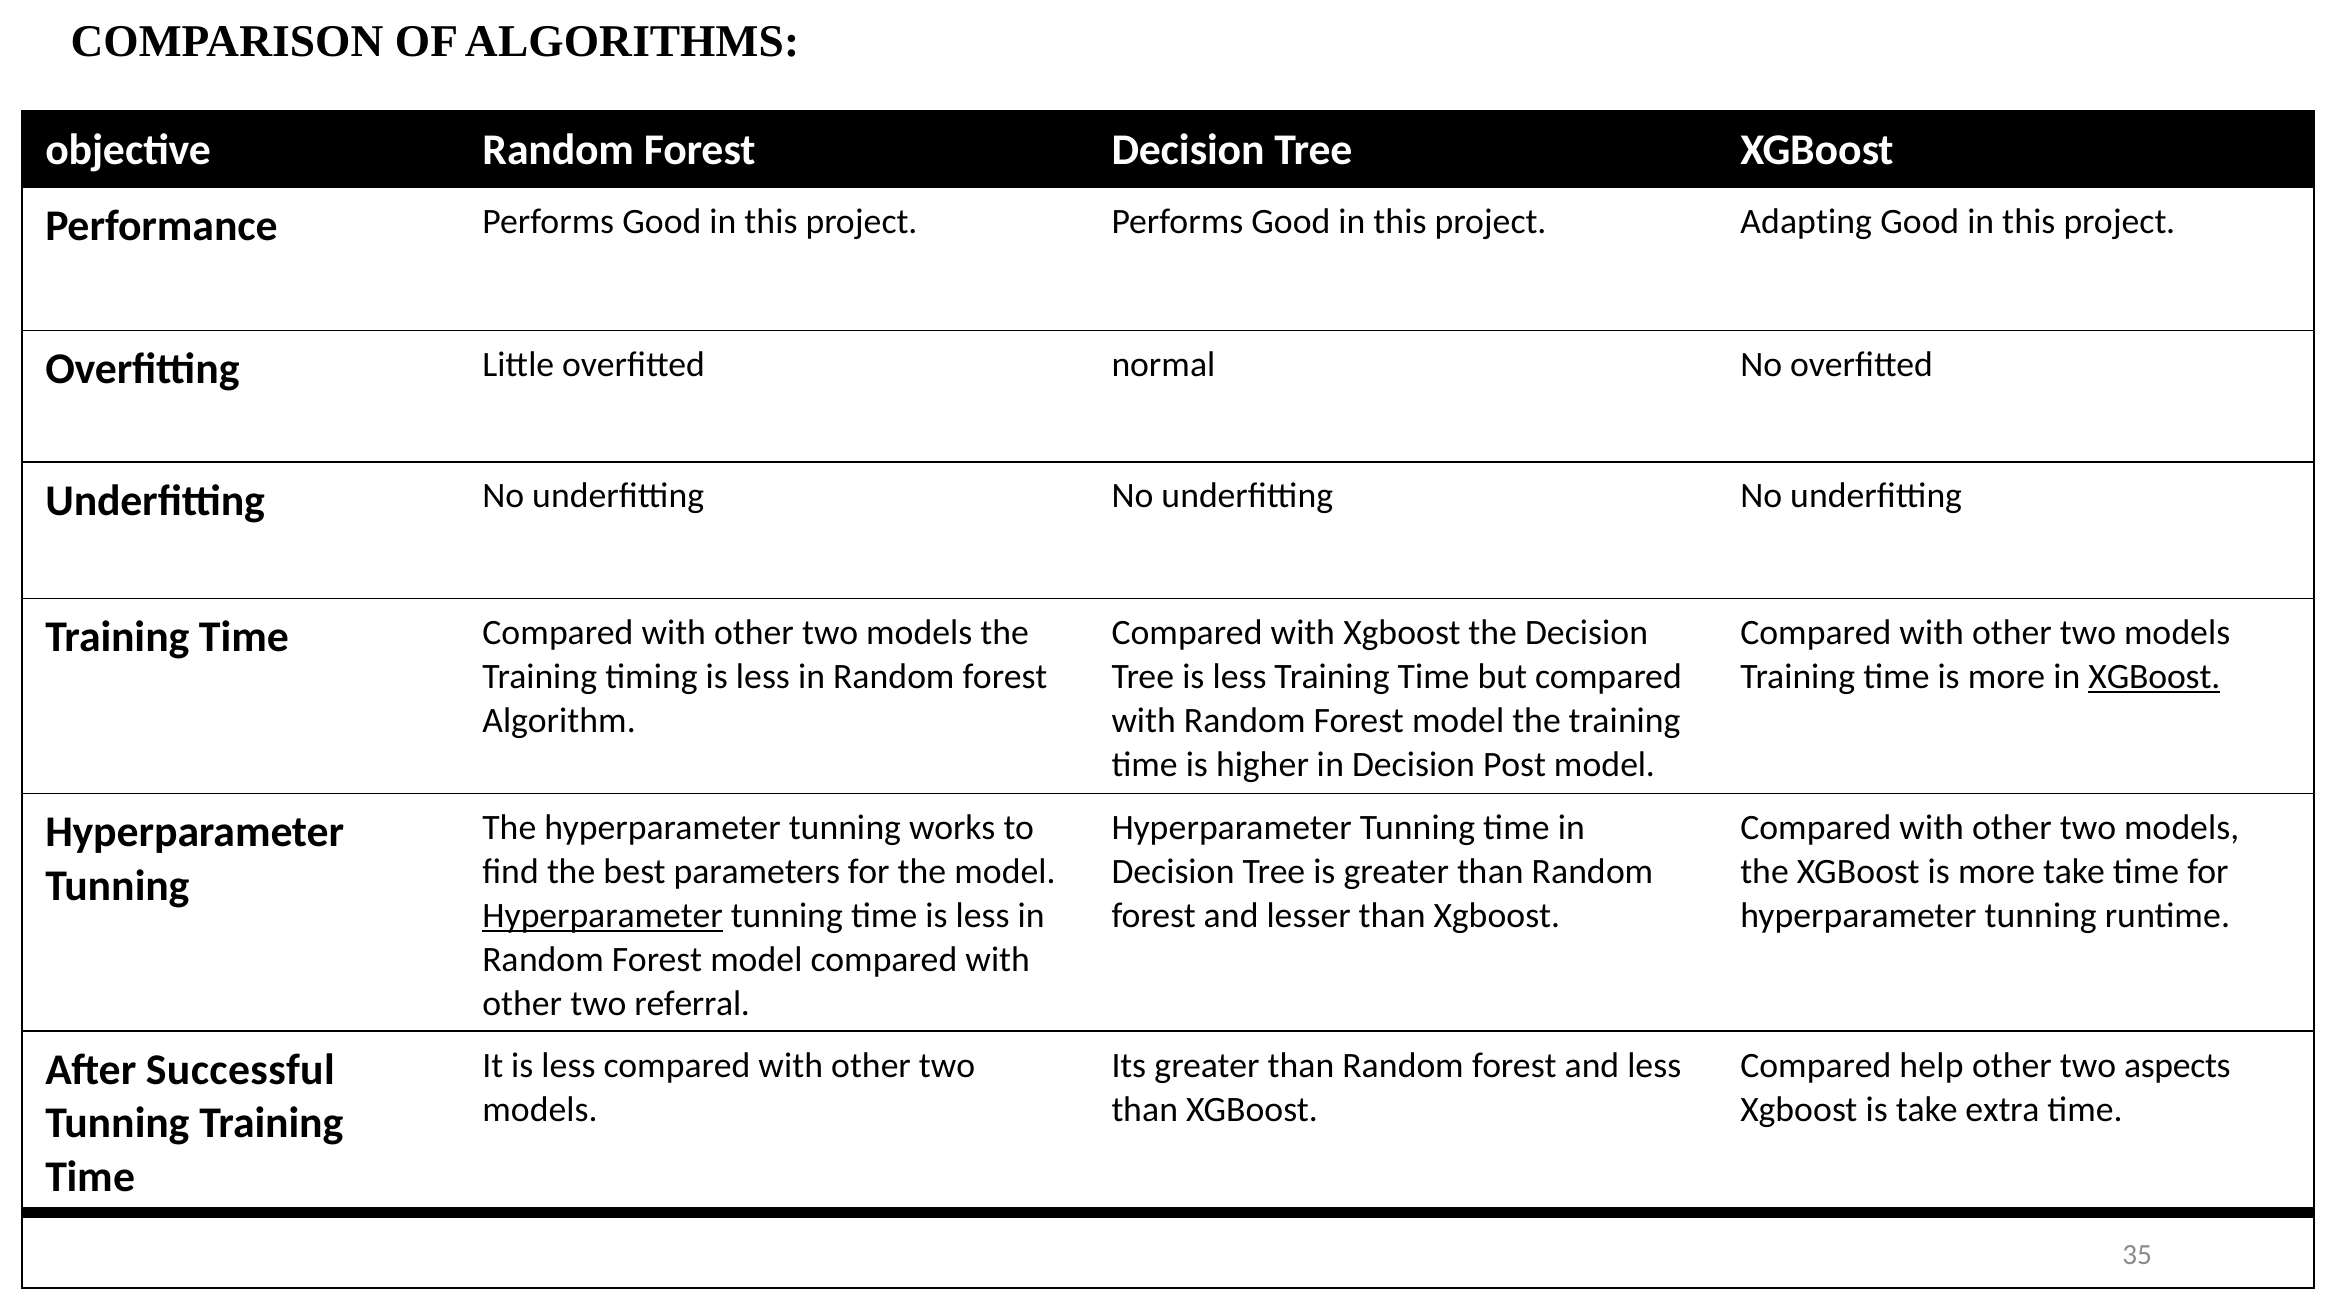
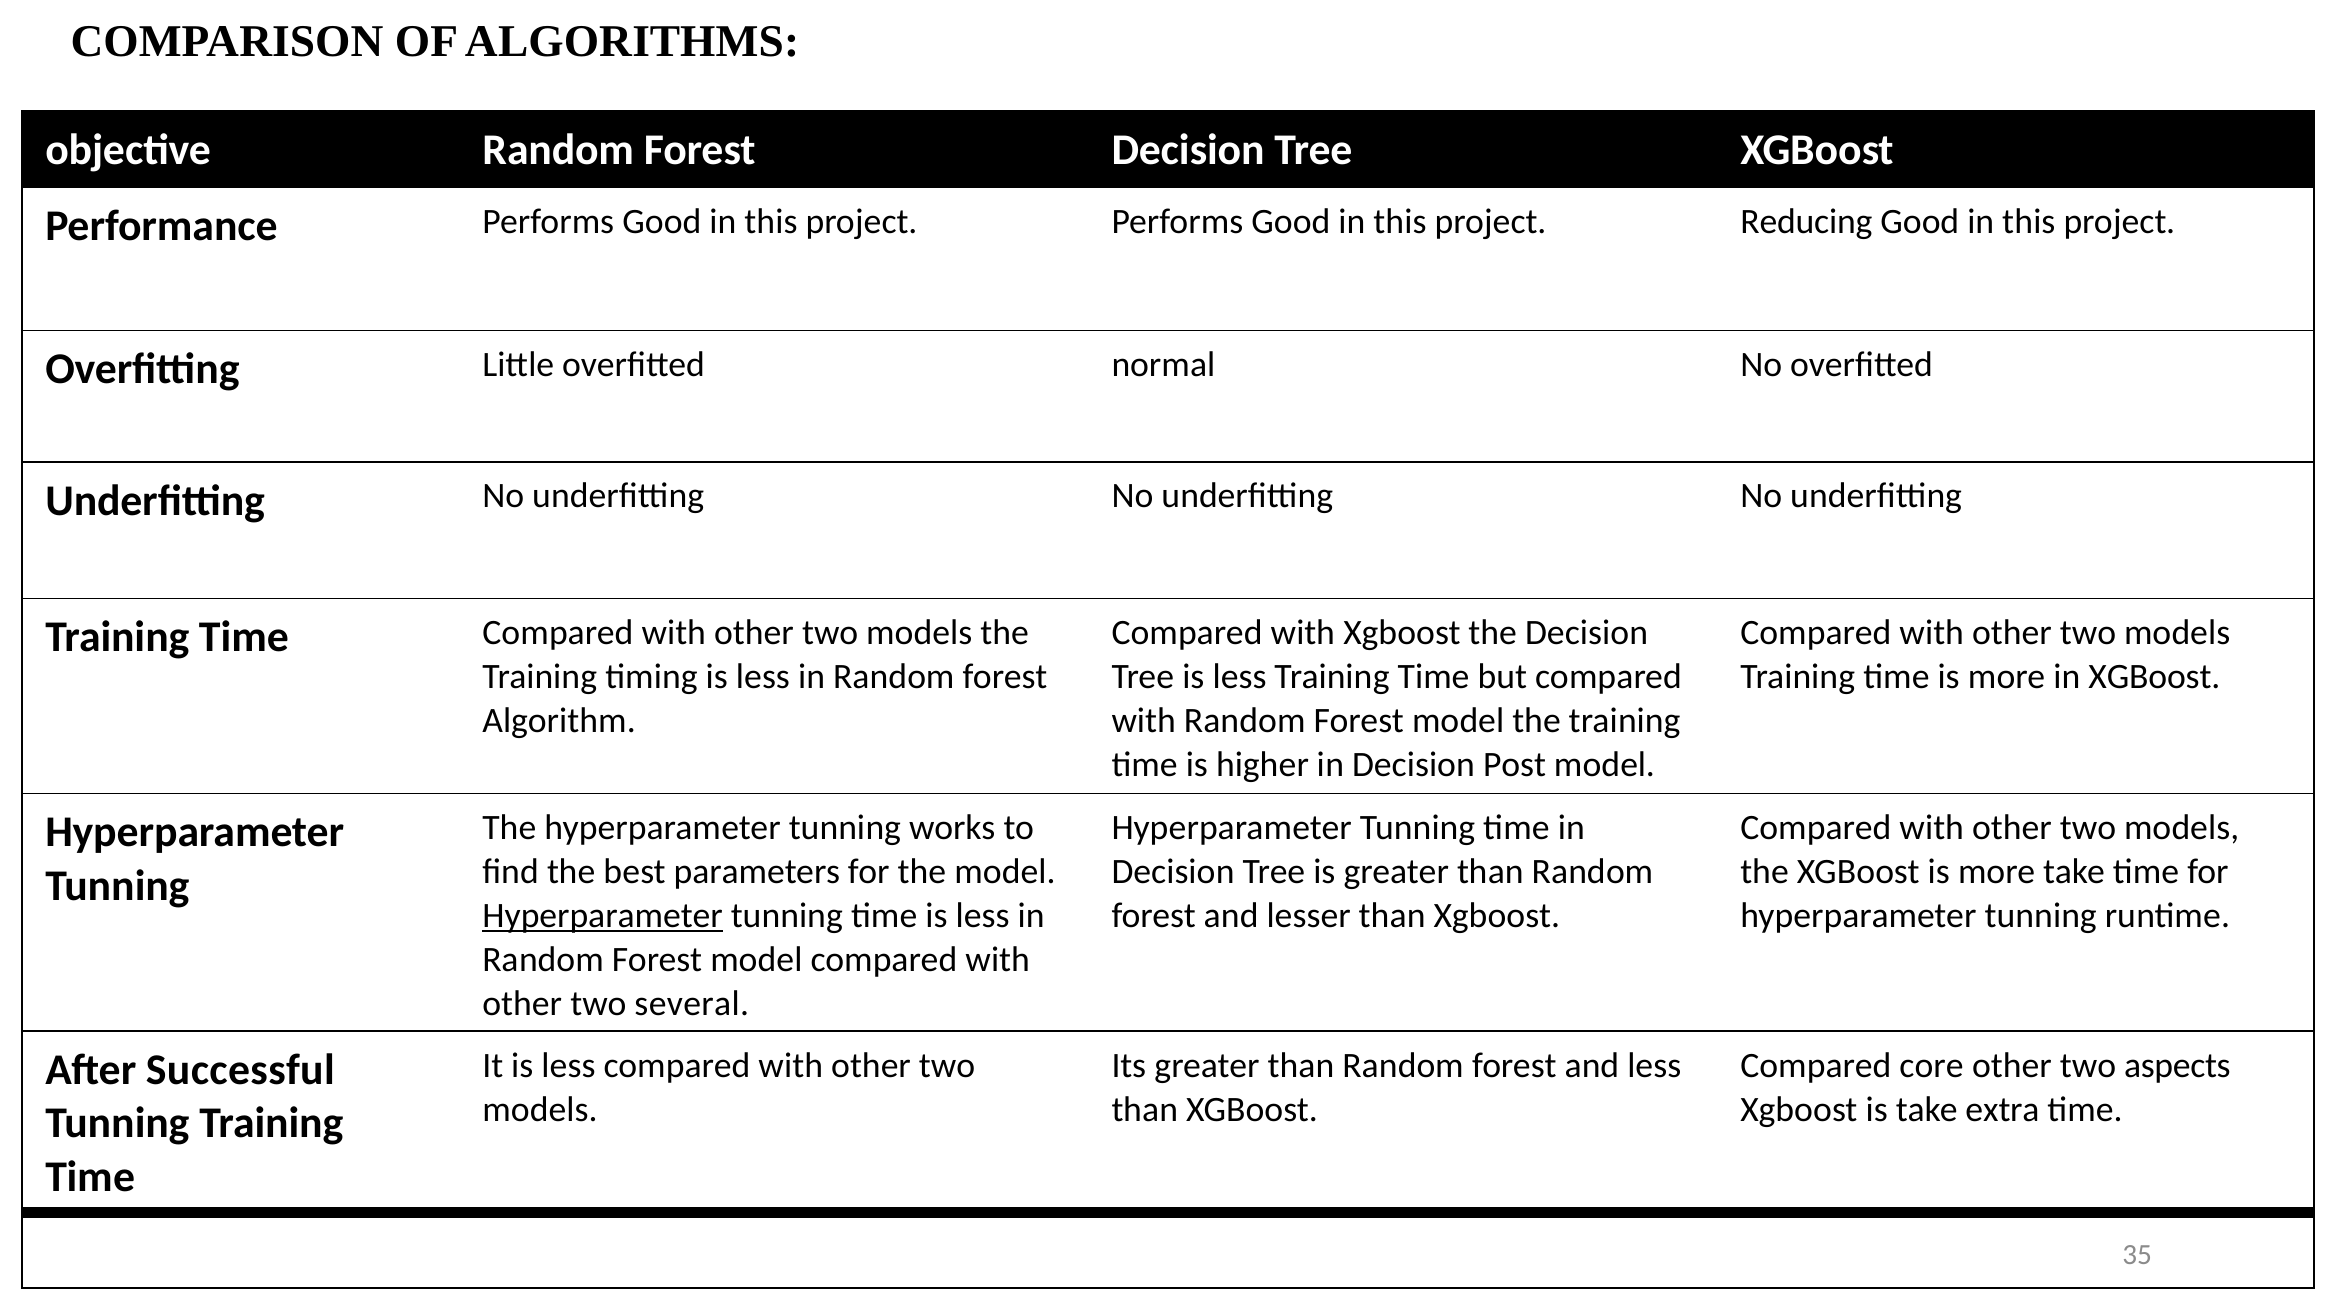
Adapting: Adapting -> Reducing (1806, 221)
XGBoost underline: present -> none (2154, 677)
referral: referral -> several (692, 1004)
help: help -> core (1932, 1065)
